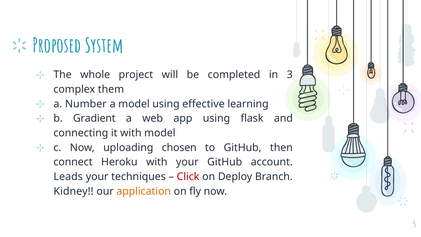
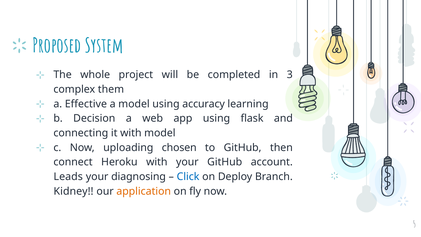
Number: Number -> Effective (86, 104)
effective: effective -> accuracy (204, 104)
Gradient: Gradient -> Decision (94, 118)
techniques: techniques -> diagnosing (139, 177)
Click colour: red -> blue (188, 177)
